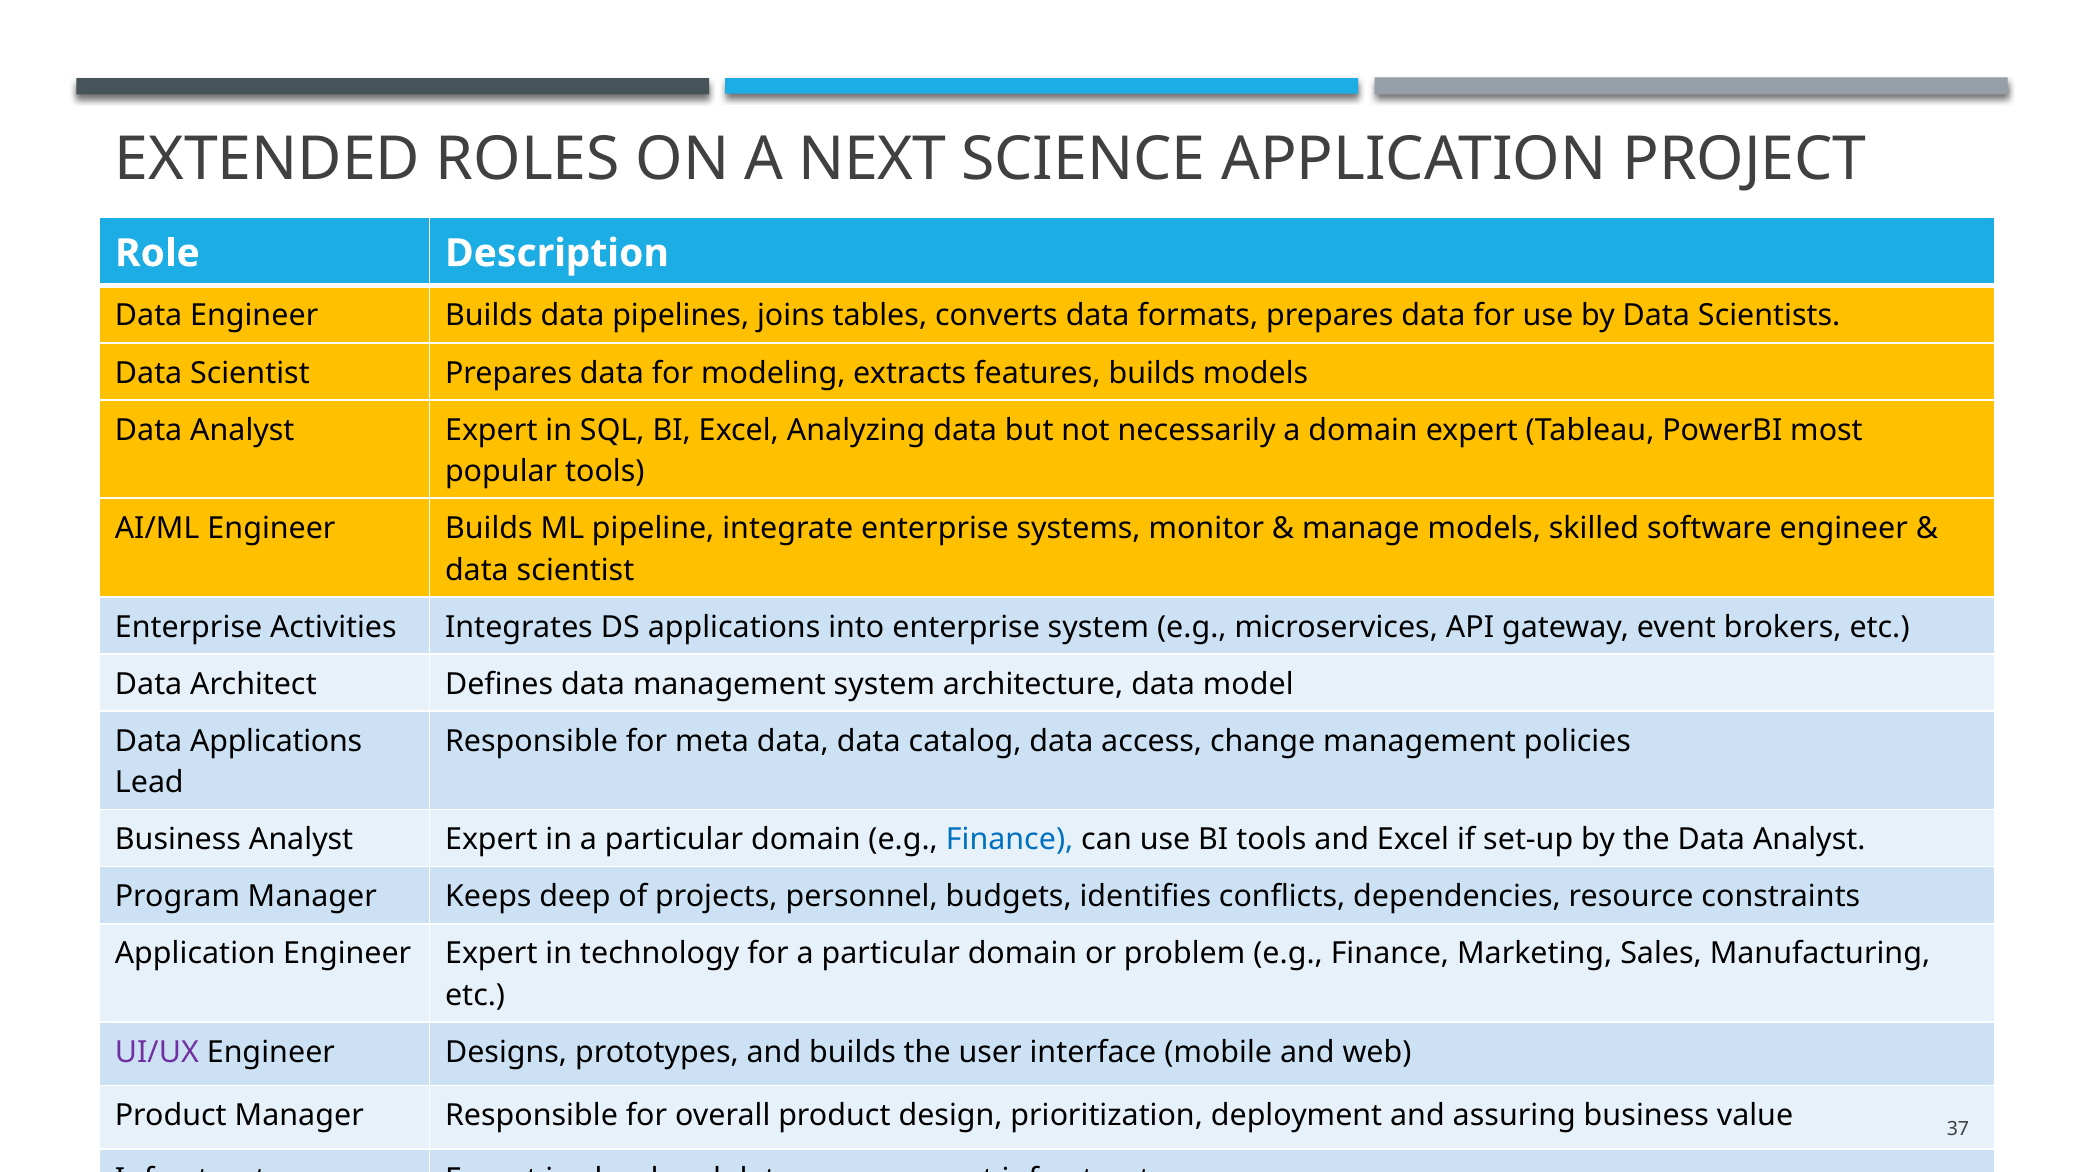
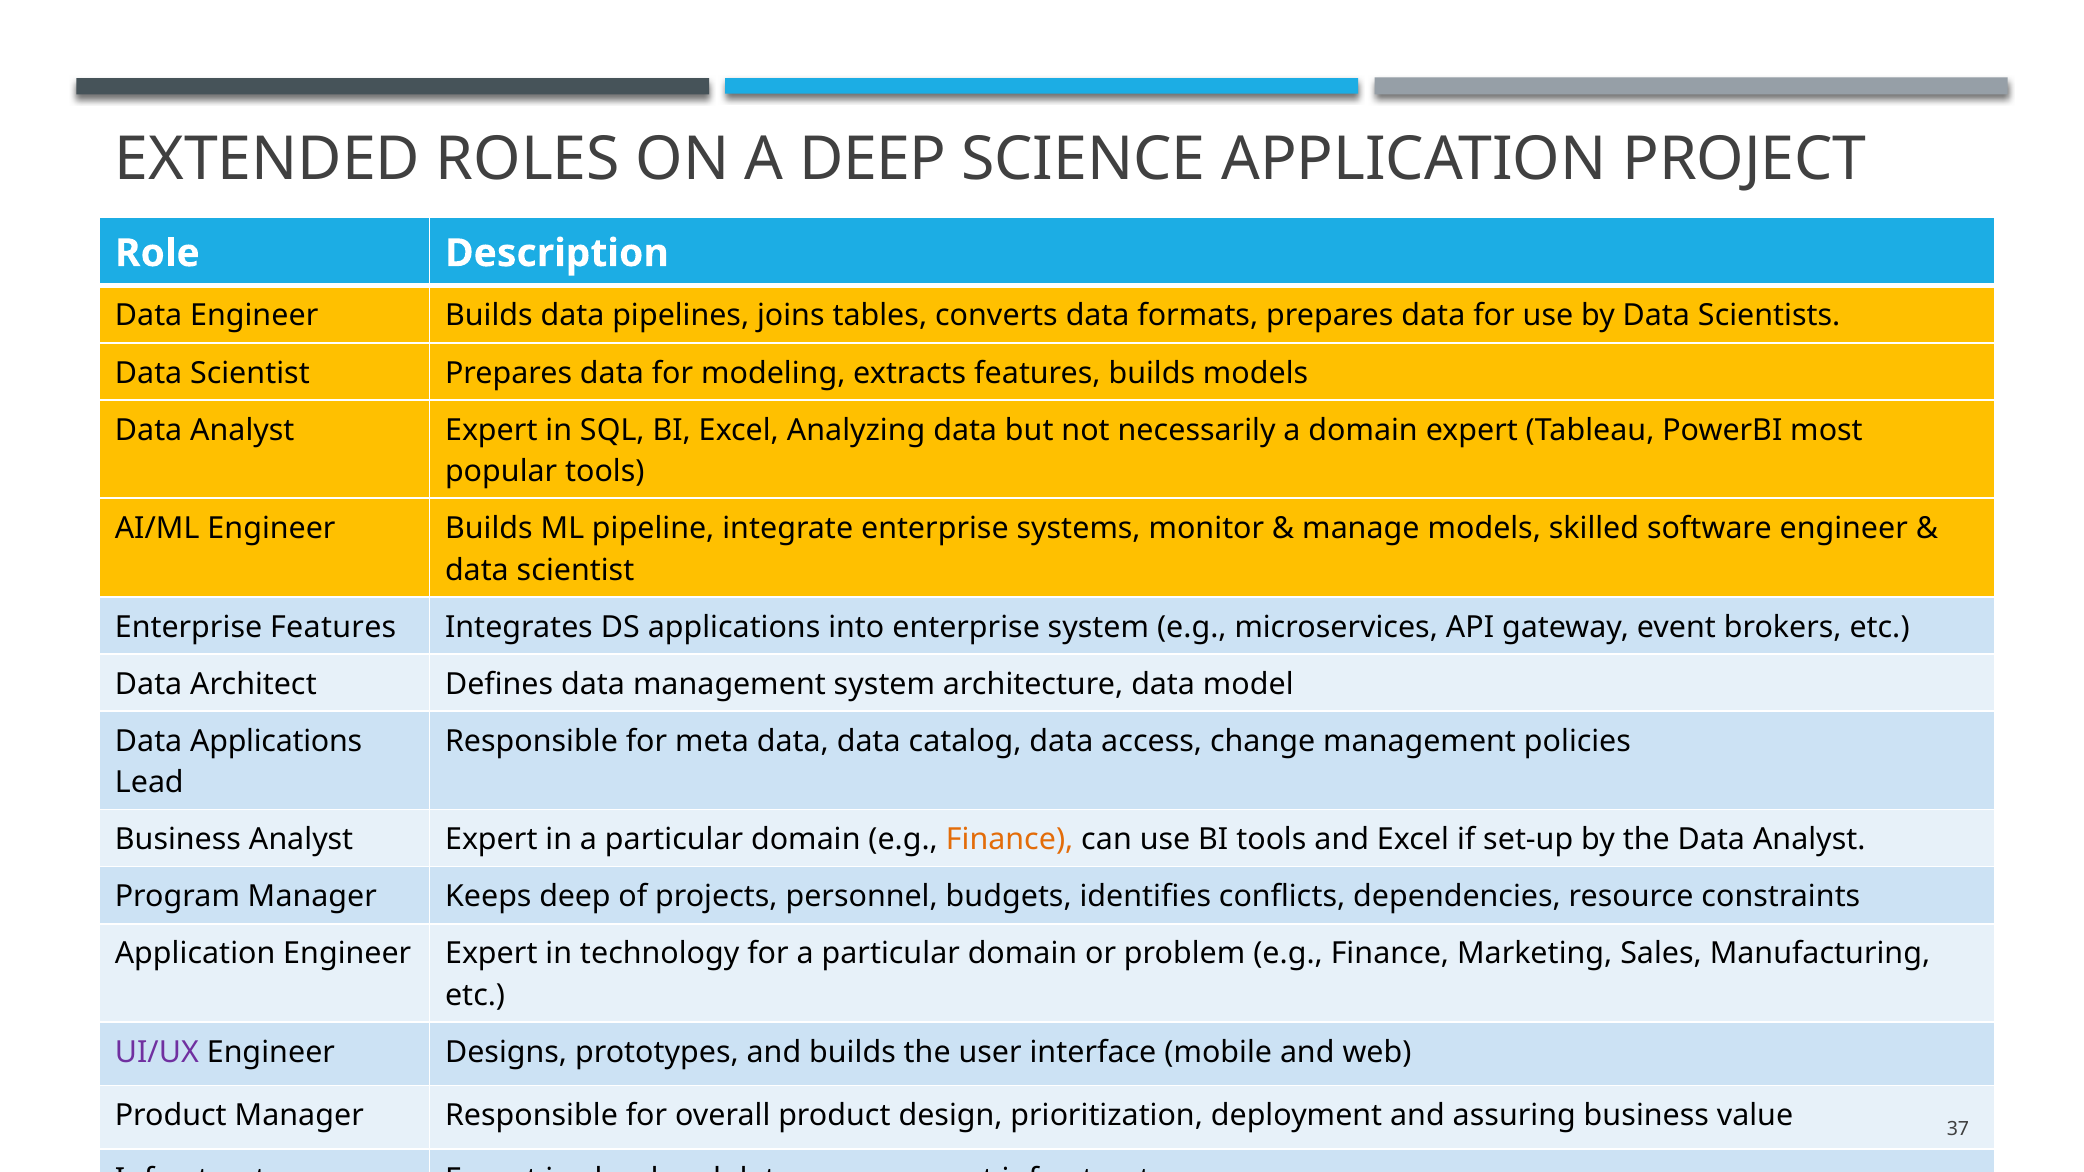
A NEXT: NEXT -> DEEP (873, 160)
Enterprise Activities: Activities -> Features (333, 627)
Finance colour: blue -> orange (1010, 840)
